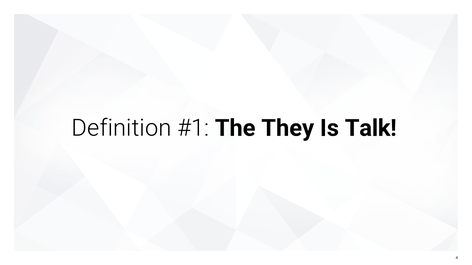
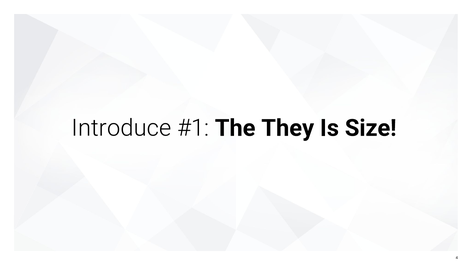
Definition: Definition -> Introduce (122, 128)
Talk: Talk -> Size (371, 128)
